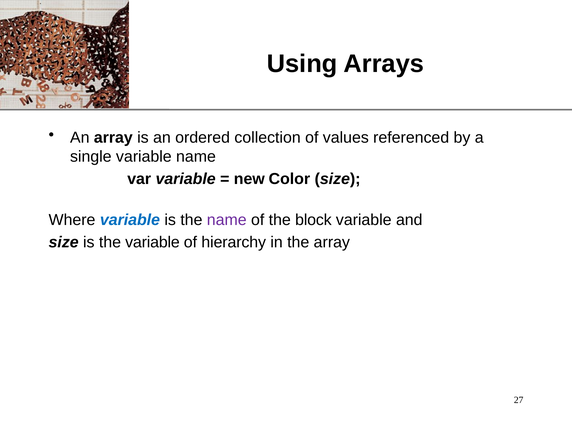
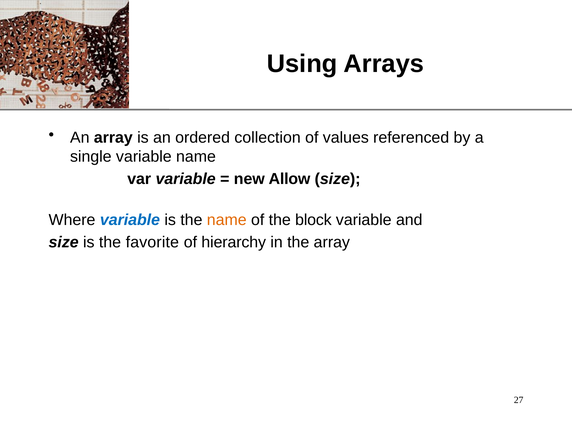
Color: Color -> Allow (289, 179)
name colour: purple -> orange (227, 220)
the variable: variable -> favorite (152, 242)
